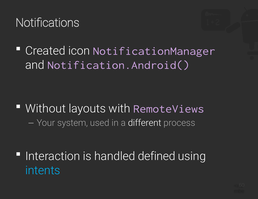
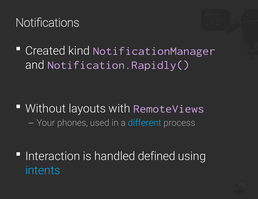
icon: icon -> kind (79, 51)
Notification.Android(: Notification.Android( -> Notification.Rapidly( (118, 65)
system: system -> phones (73, 123)
different colour: white -> light blue (145, 123)
